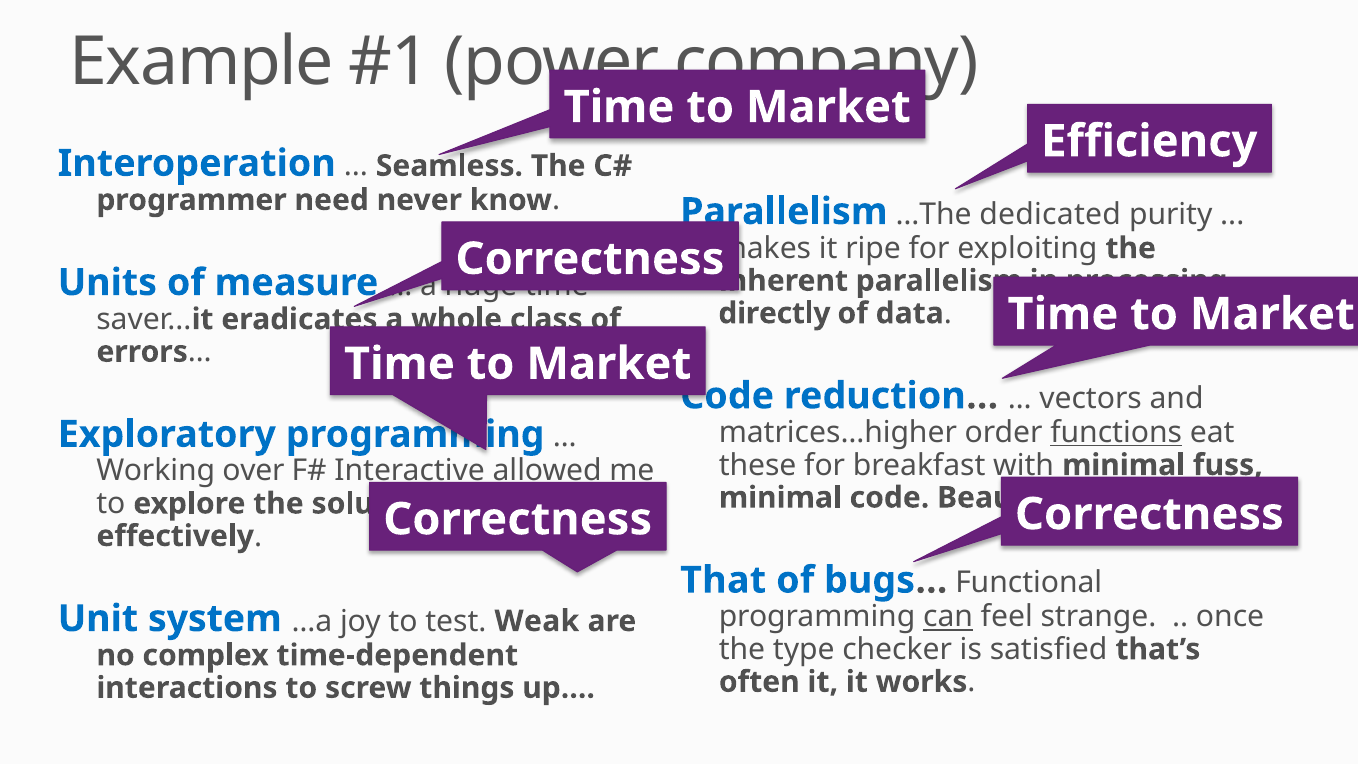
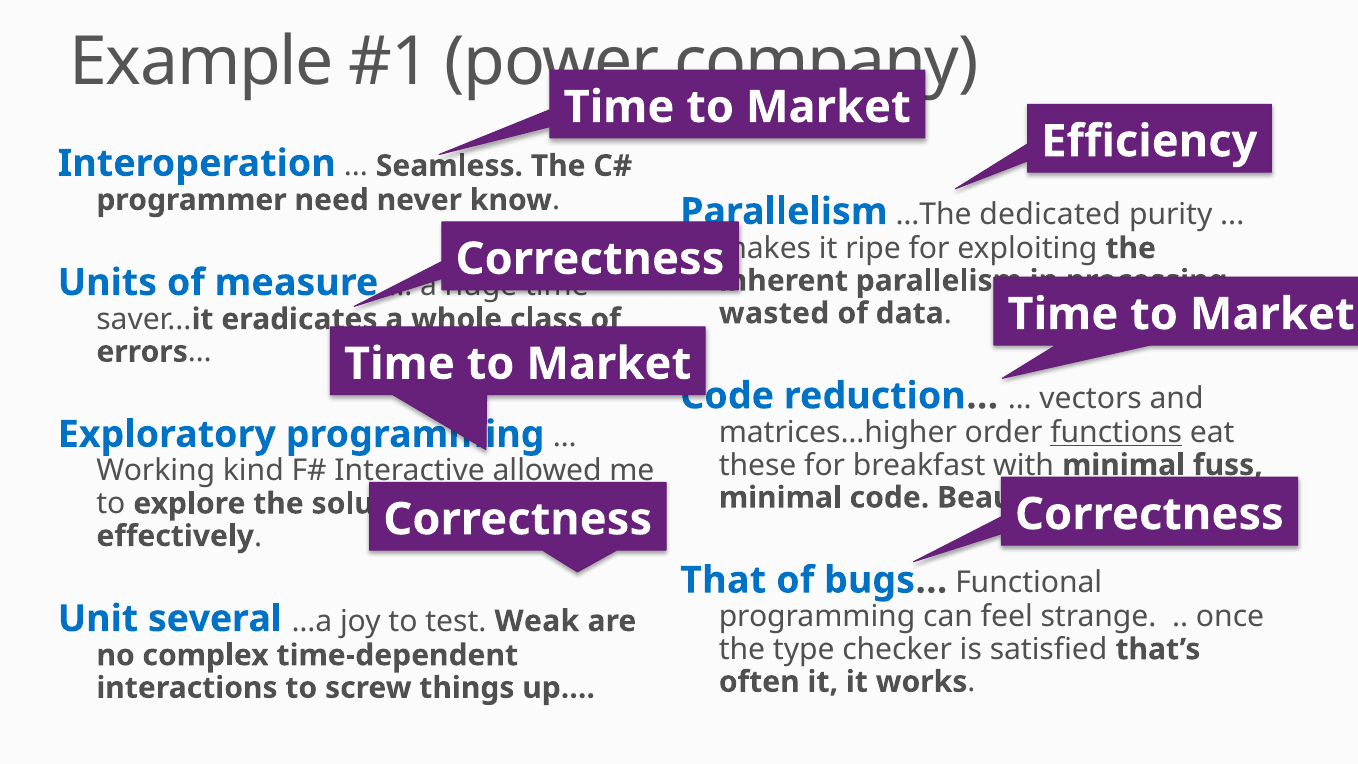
directly: directly -> wasted (774, 313)
over: over -> kind (253, 471)
can underline: present -> none (948, 617)
system: system -> several (215, 619)
